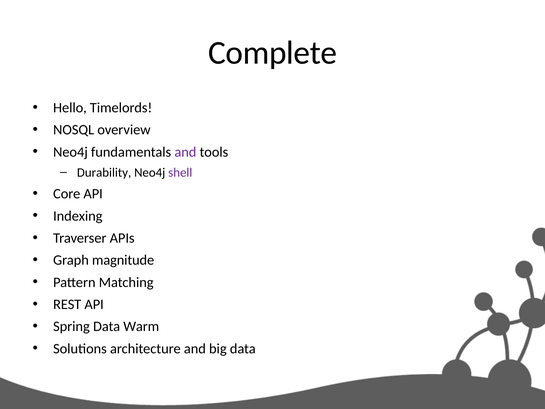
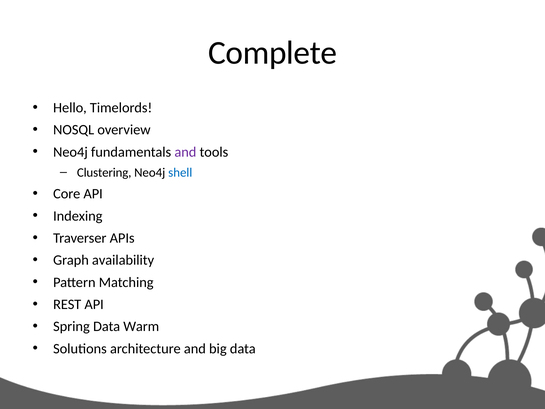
Durability: Durability -> Clustering (104, 172)
shell colour: purple -> blue (180, 172)
magnitude: magnitude -> availability (123, 260)
